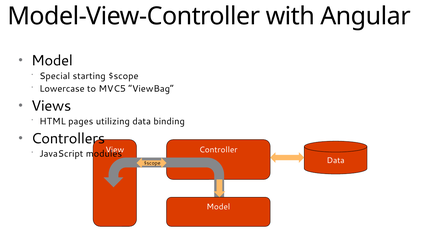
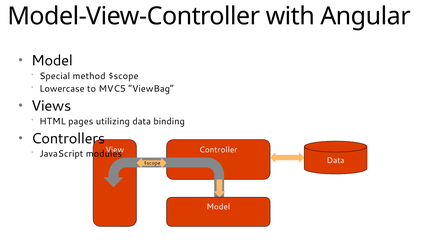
starting: starting -> method (89, 76)
